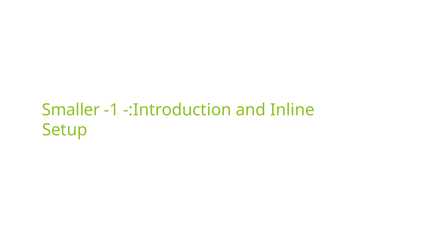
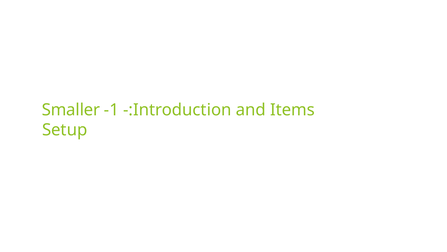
Inline: Inline -> Items (293, 110)
